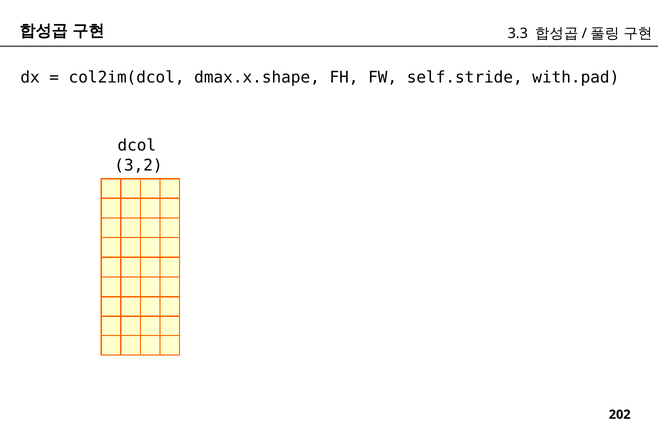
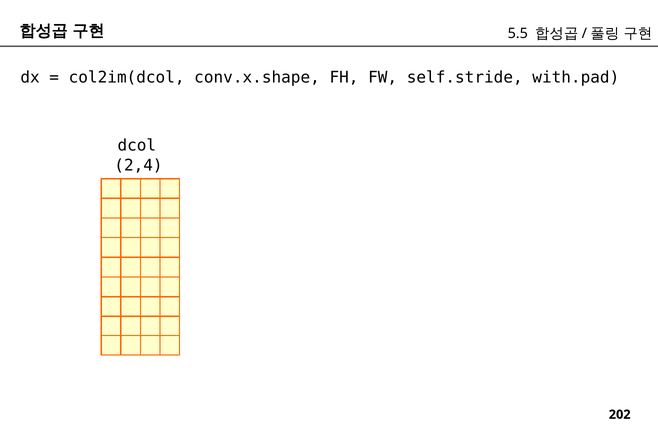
3.3: 3.3 -> 5.5 (518, 34)
dmax.x.shape: dmax.x.shape -> conv.x.shape (257, 78)
3,2: 3,2 -> 2,4 (138, 165)
